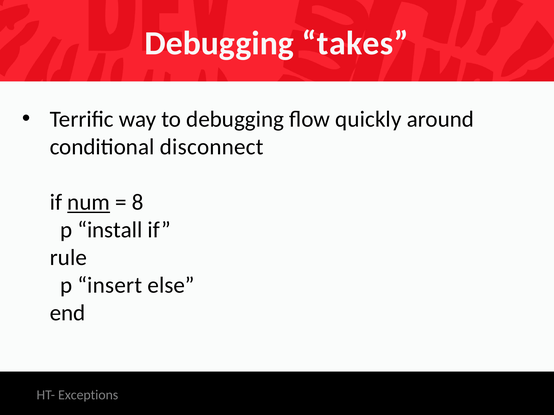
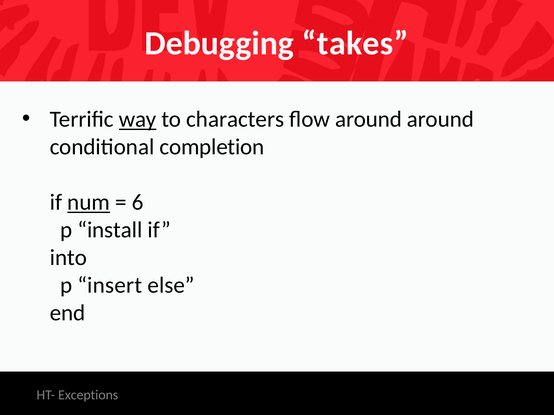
way underline: none -> present (138, 119)
to debugging: debugging -> characters (235, 119)
flow quickly: quickly -> around (369, 119)
disconnect: disconnect -> completion (212, 147)
8: 8 -> 6 (138, 203)
rule: rule -> into (68, 258)
